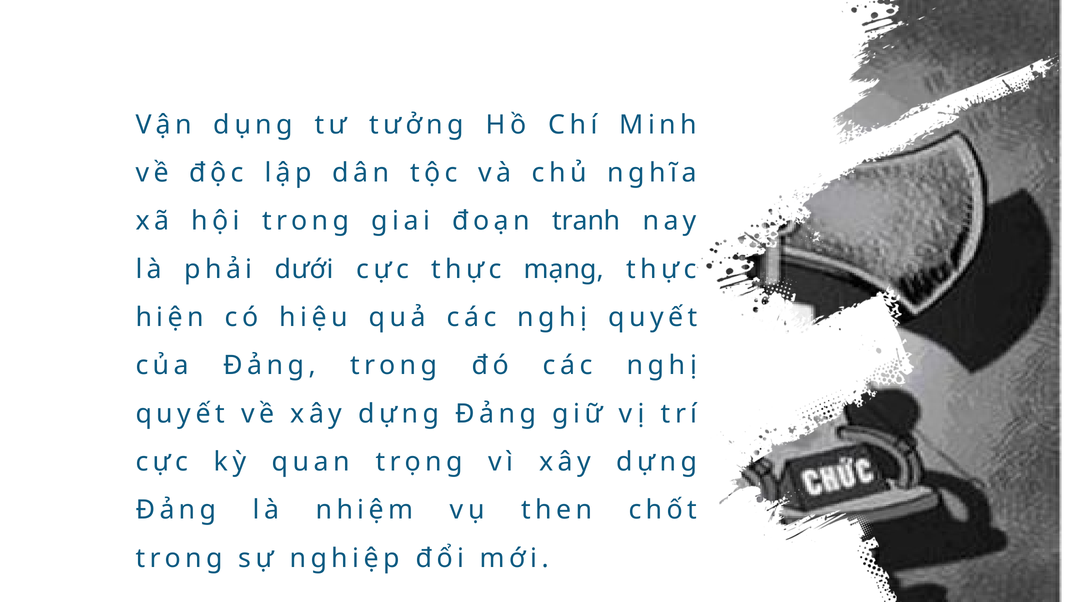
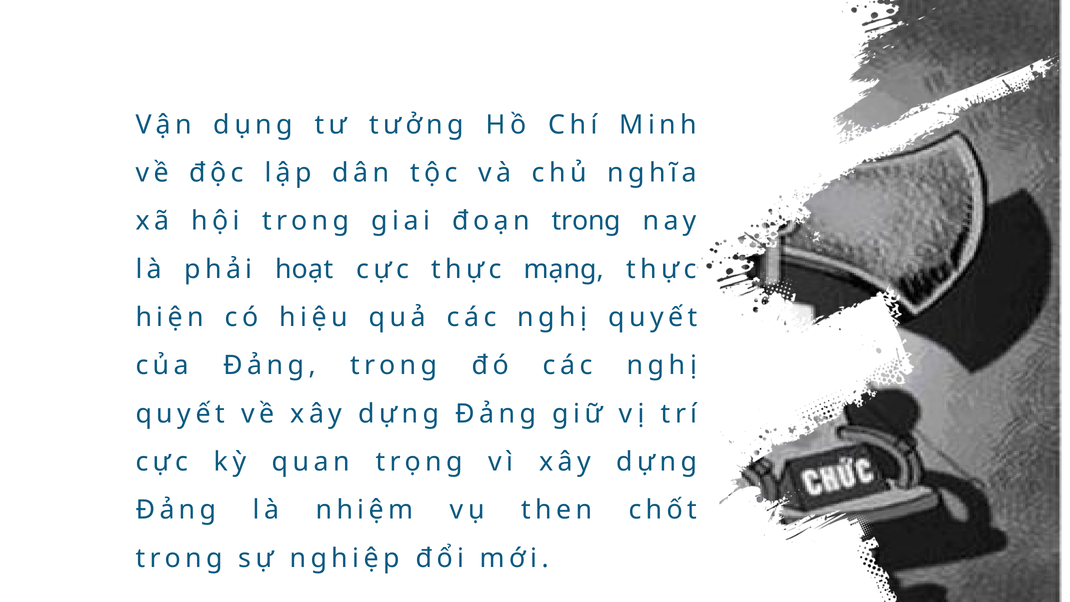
đoạn tranh: tranh -> trong (586, 221)
dưới: dưới -> hoạt (304, 269)
